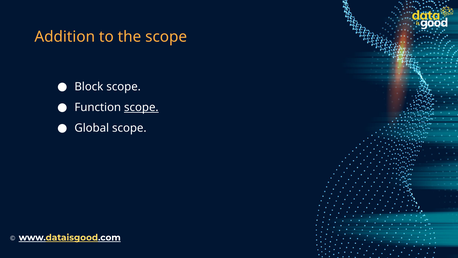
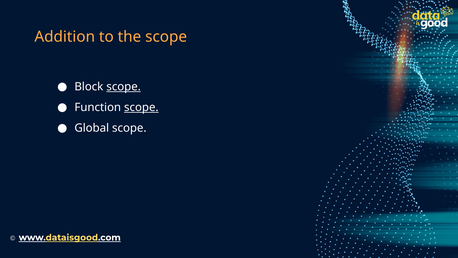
scope underline: none -> present (124, 87)
